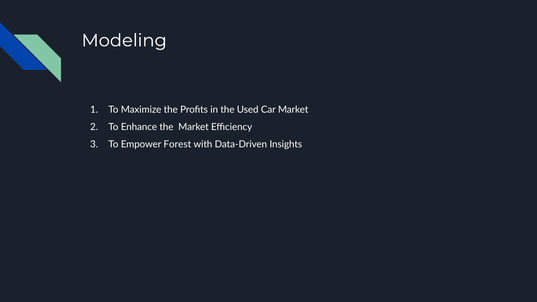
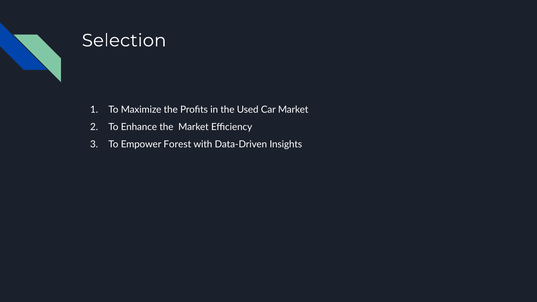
Modeling: Modeling -> Selection (124, 40)
